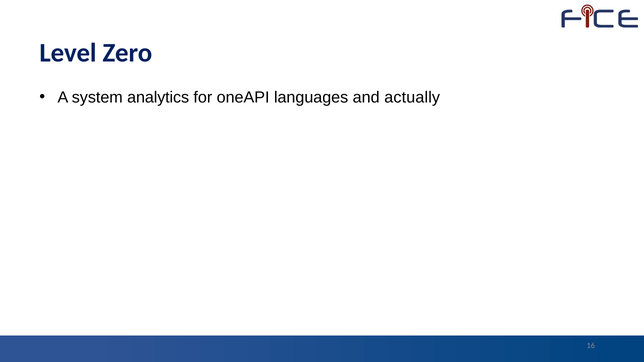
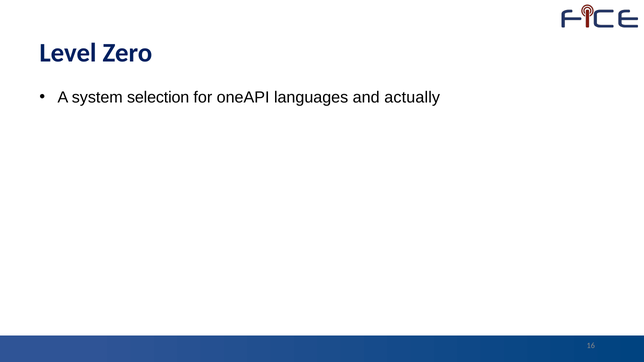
analytics: analytics -> selection (158, 97)
